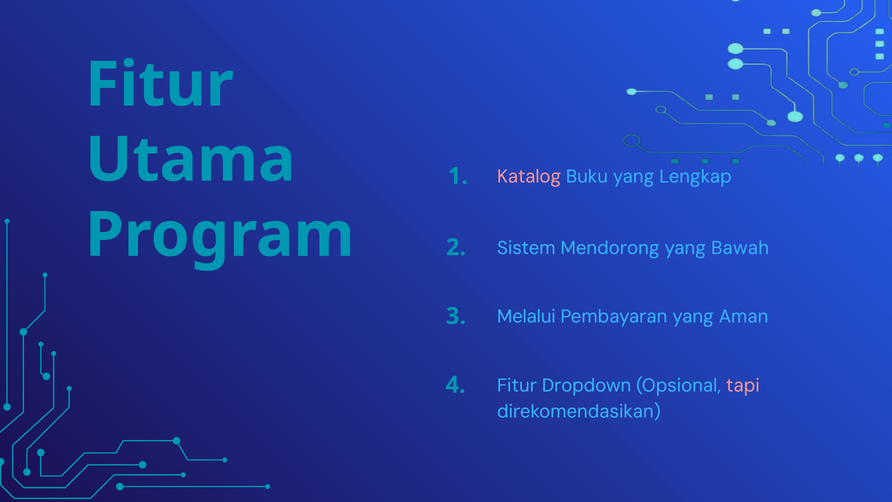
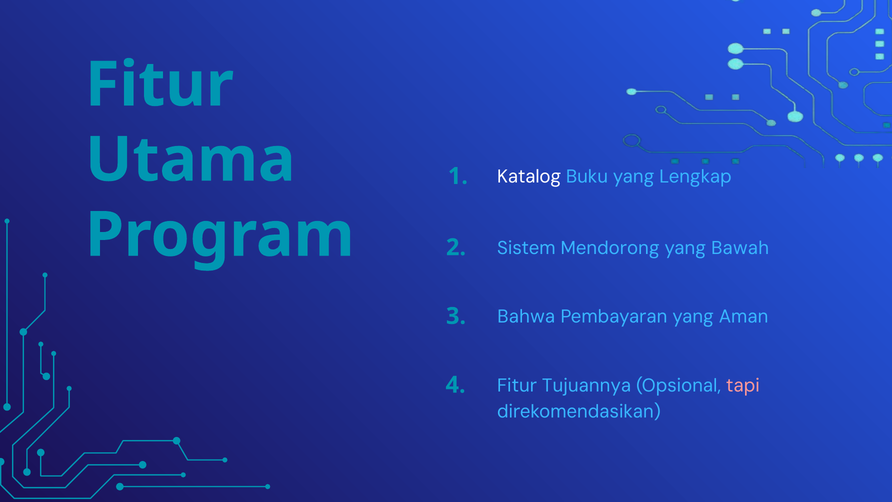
Katalog colour: pink -> white (529, 177)
Melalui: Melalui -> Bahwa (526, 317)
Dropdown: Dropdown -> Tujuannya (587, 385)
